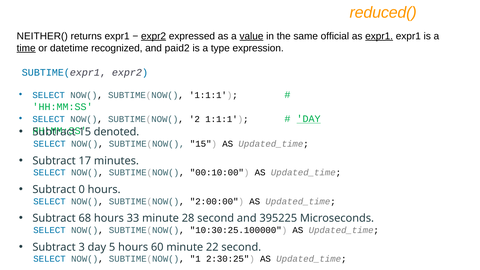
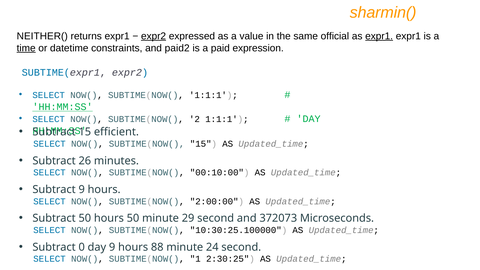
reduced(: reduced( -> sharmin( (383, 12)
value underline: present -> none (251, 36)
recognized: recognized -> constraints (117, 48)
type: type -> paid (220, 48)
HH:MM:SS underline: none -> present (63, 107)
DAY underline: present -> none (309, 119)
denoted: denoted -> efficient (116, 132)
17: 17 -> 26 (85, 161)
Subtract 0: 0 -> 9 (82, 190)
Subtract 68: 68 -> 50 (85, 218)
hours 33: 33 -> 50 (133, 218)
28: 28 -> 29 (188, 218)
395225: 395225 -> 372073 (278, 218)
3: 3 -> 0 (82, 247)
day 5: 5 -> 9 (112, 247)
60: 60 -> 88 (157, 247)
22: 22 -> 24 (212, 247)
